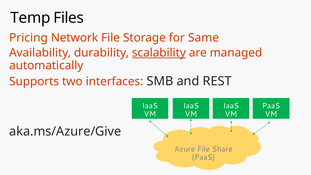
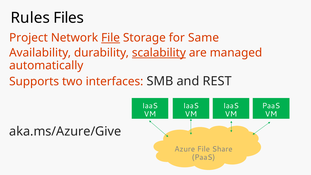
Temp: Temp -> Rules (30, 18)
Pricing: Pricing -> Project (28, 38)
File underline: none -> present (111, 38)
